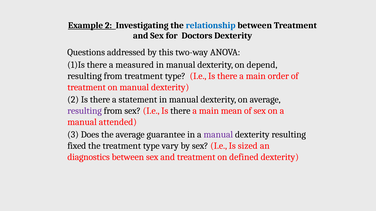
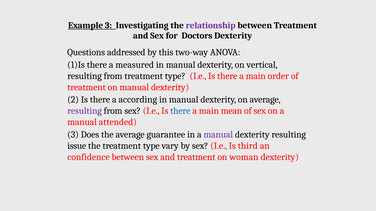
Example 2: 2 -> 3 (108, 25)
relationship colour: blue -> purple (211, 25)
depend: depend -> vertical (262, 65)
statement: statement -> according (138, 100)
there colour: black -> blue (180, 111)
fixed: fixed -> issue (77, 146)
sized: sized -> third (248, 146)
diagnostics: diagnostics -> confidence (88, 157)
defined: defined -> woman (244, 157)
